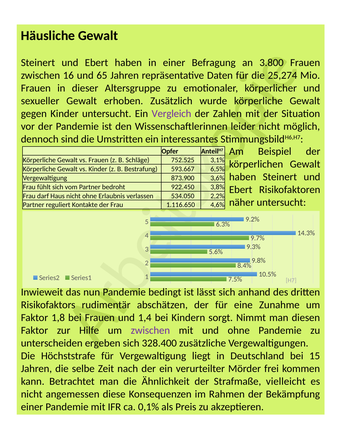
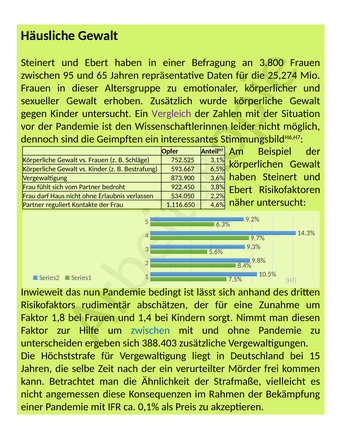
16: 16 -> 95 (68, 75)
Umstritten: Umstritten -> Geimpften (120, 139)
zwischen colour: purple -> blue (150, 330)
328.400: 328.400 -> 388.403 (159, 343)
